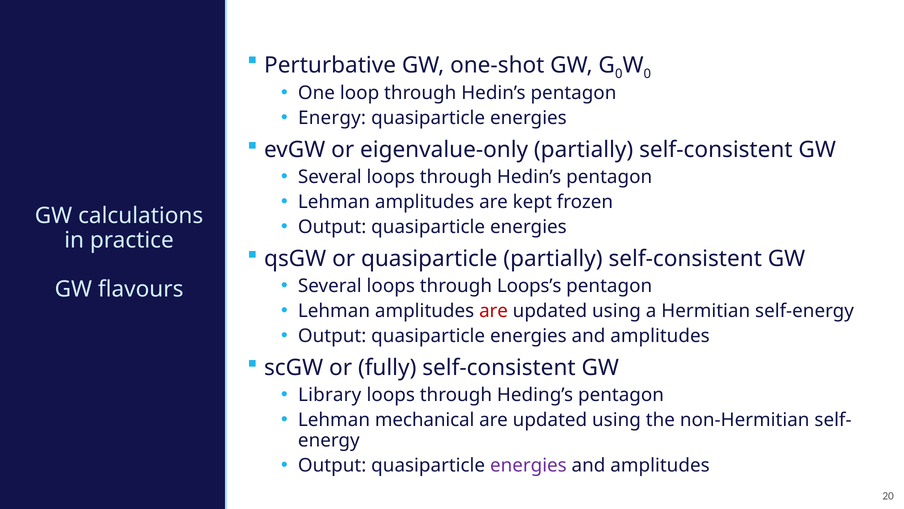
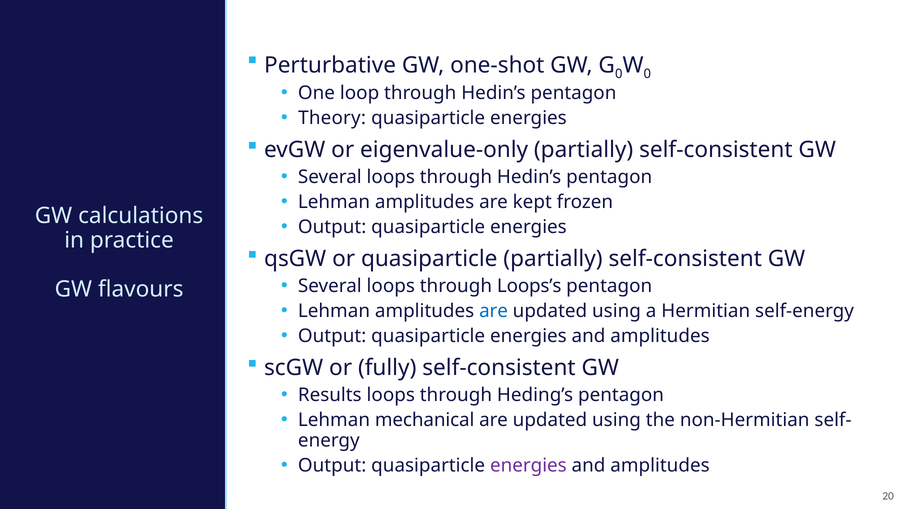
Energy: Energy -> Theory (332, 118)
are colour: red -> blue (494, 311)
Library: Library -> Results (330, 395)
